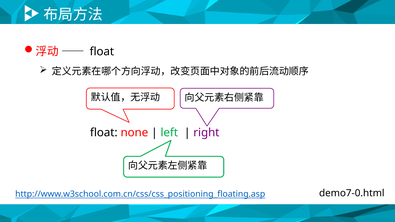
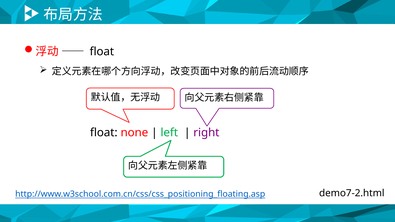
demo7-0.html: demo7-0.html -> demo7-2.html (352, 193)
